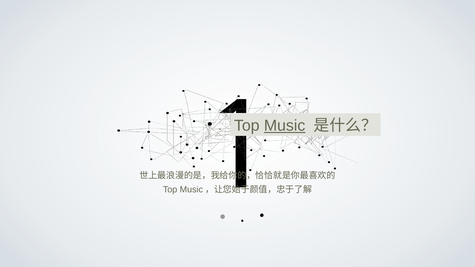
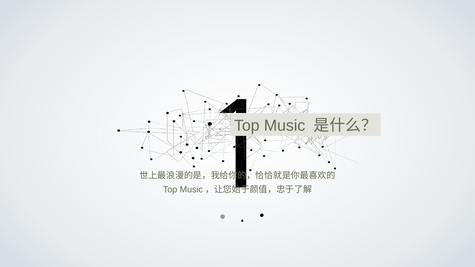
Music underline: present -> none (285, 126)
